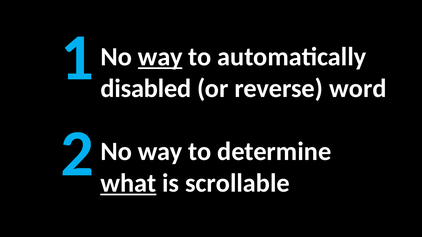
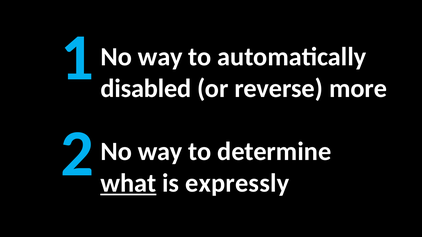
way underline: present -> none (160, 57)
word: word -> more (358, 88)
scrollable: scrollable -> expressly (237, 184)
